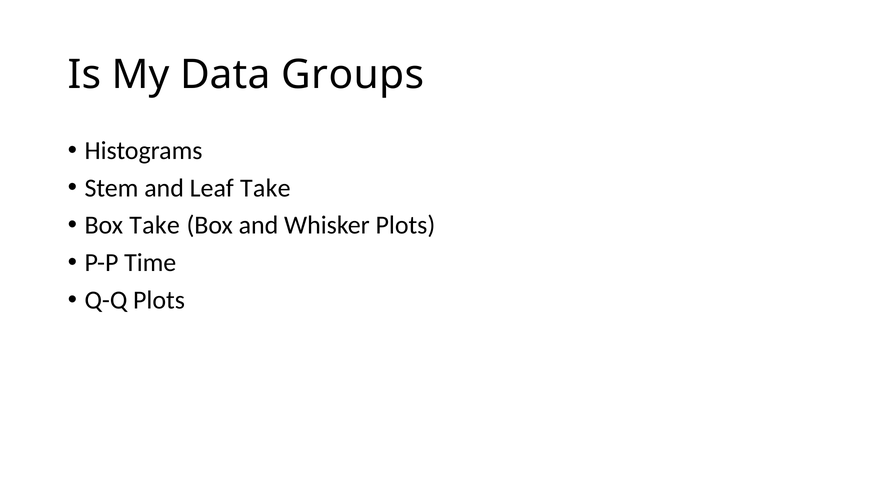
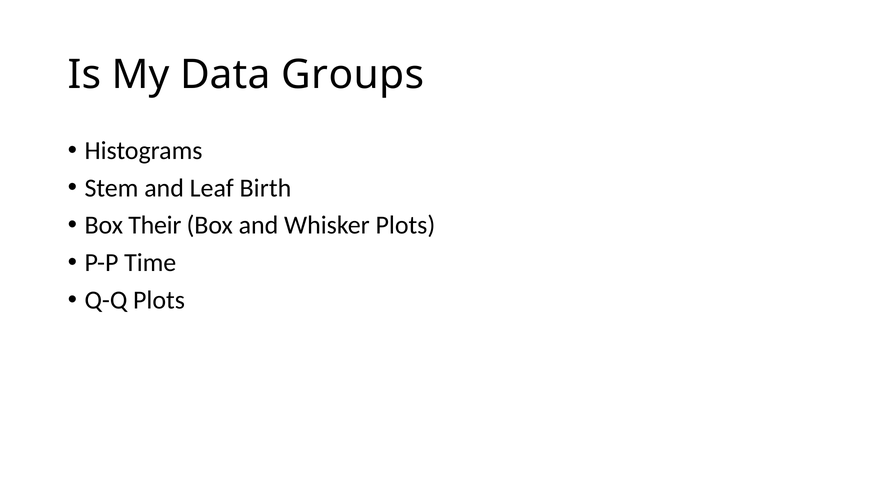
Leaf Take: Take -> Birth (265, 188)
Box Take: Take -> Their (155, 225)
